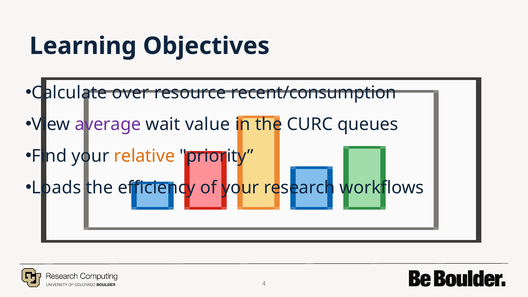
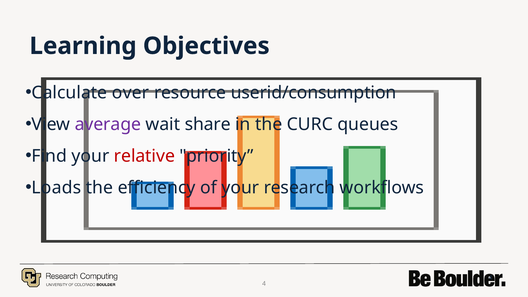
recent/consumption: recent/consumption -> userid/consumption (314, 93)
value: value -> share (208, 124)
relative colour: orange -> red (144, 156)
